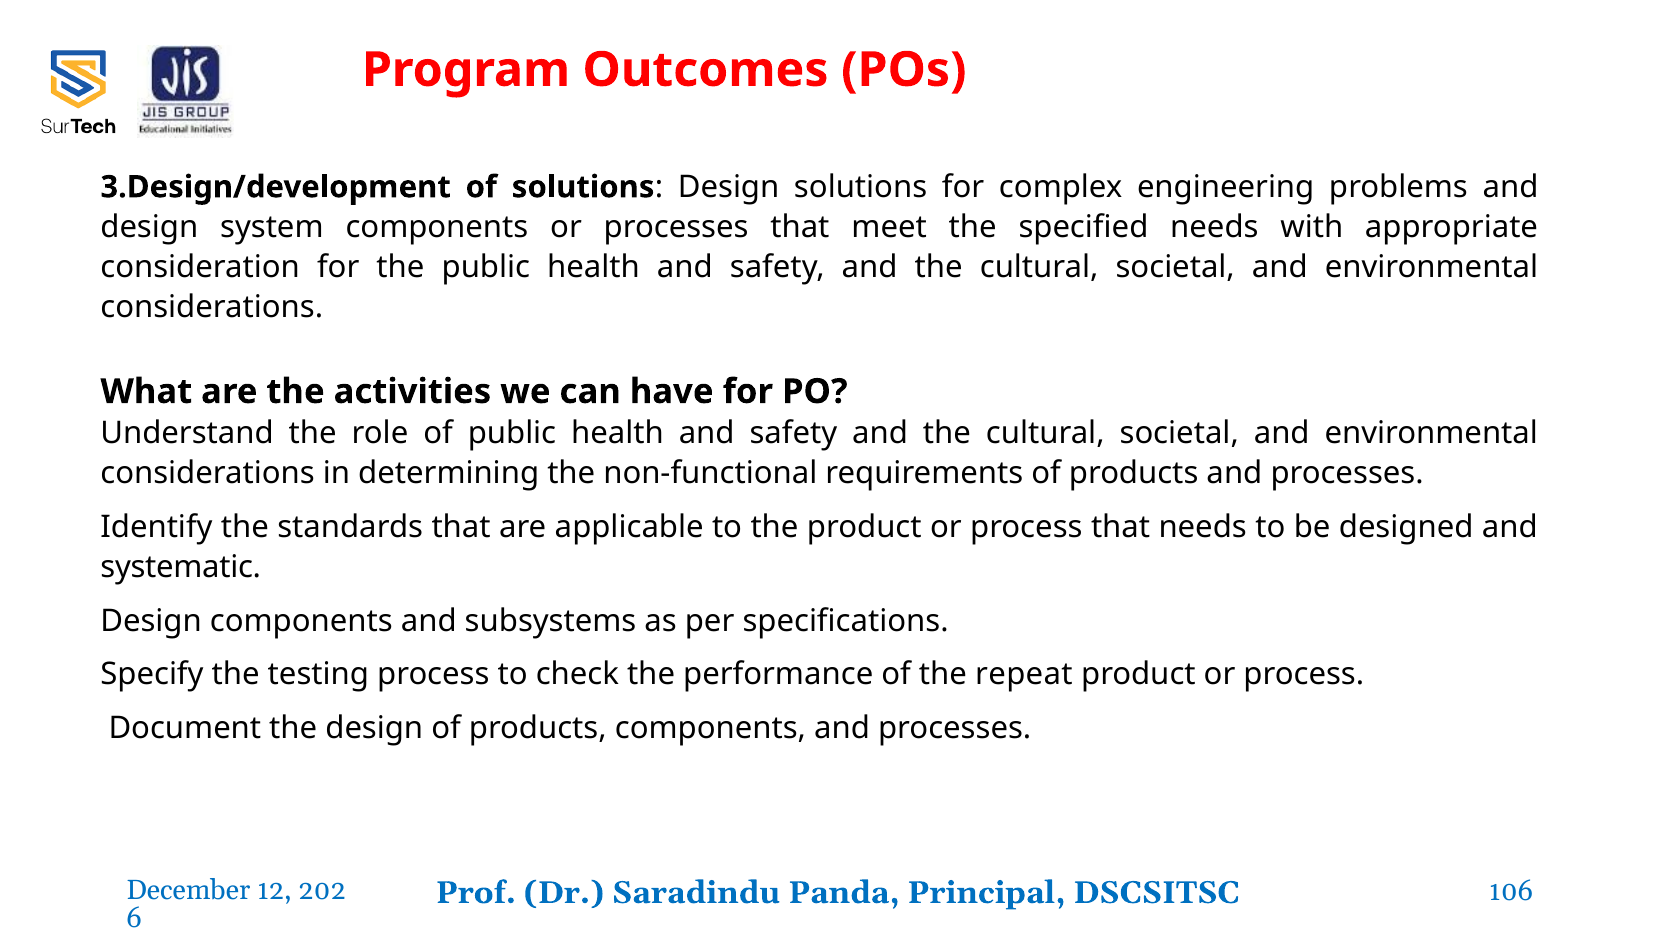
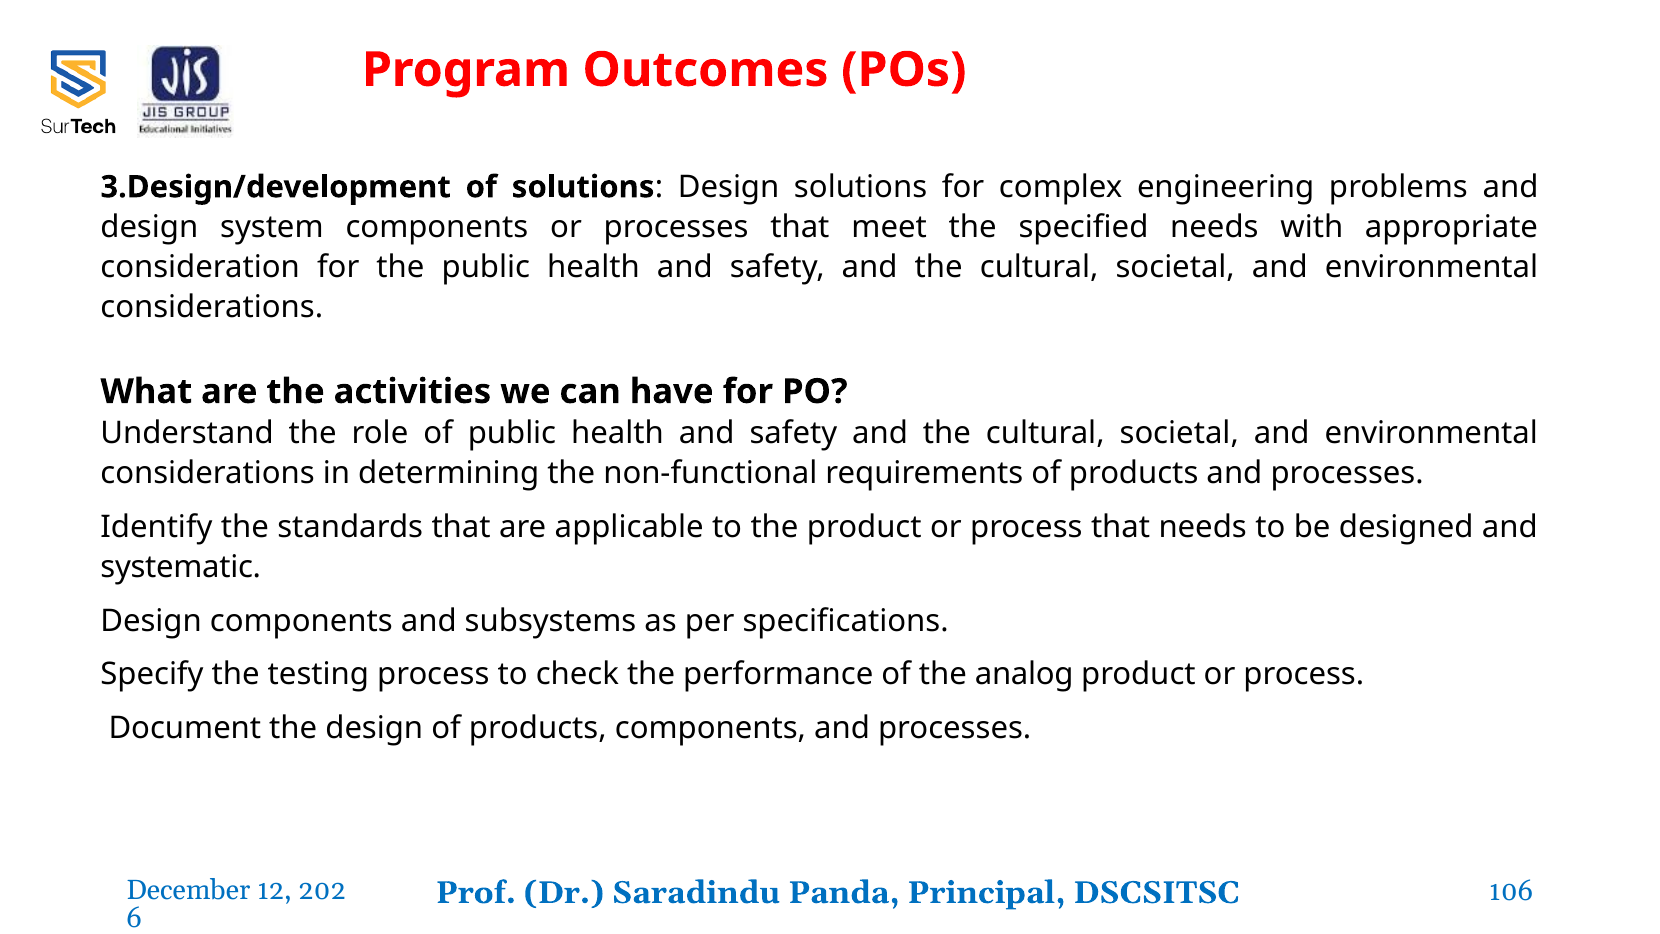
repeat: repeat -> analog (1024, 674)
